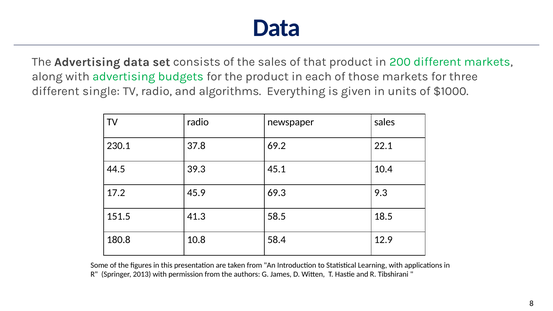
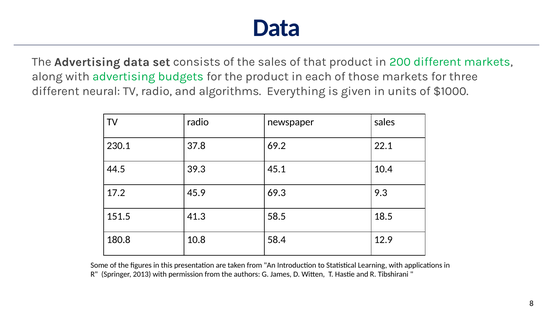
single: single -> neural (101, 91)
